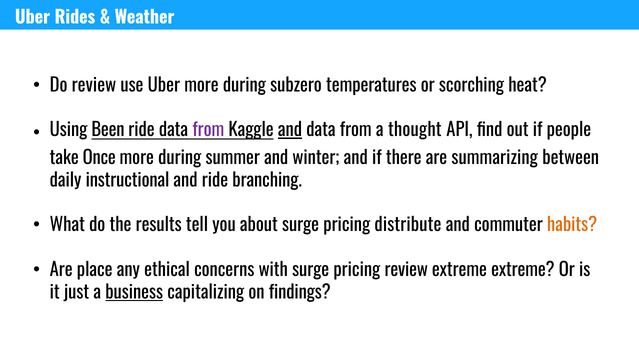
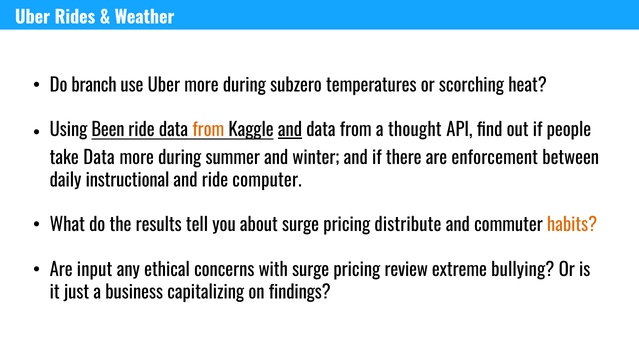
Do review: review -> branch (94, 85)
from colour: purple -> orange (208, 130)
take Once: Once -> Data (99, 158)
summarizing: summarizing -> enforcement (495, 158)
branching: branching -> computer (267, 180)
place: place -> input (95, 270)
extreme extreme: extreme -> bullying (523, 270)
business underline: present -> none (134, 292)
